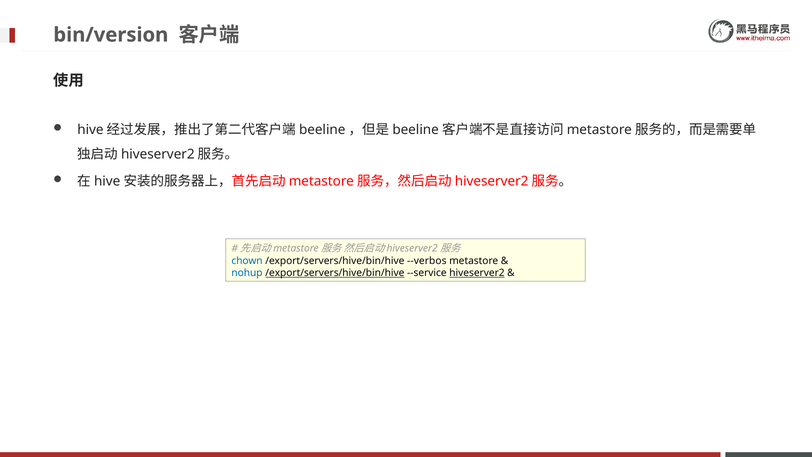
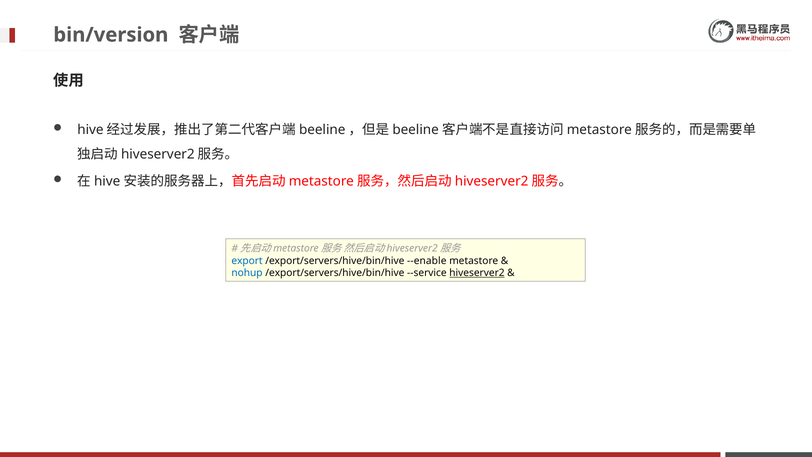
chown: chown -> export (247, 261)
--verbos: --verbos -> --enable (427, 261)
/export/servers/hive/bin/hive underline: present -> none (335, 273)
